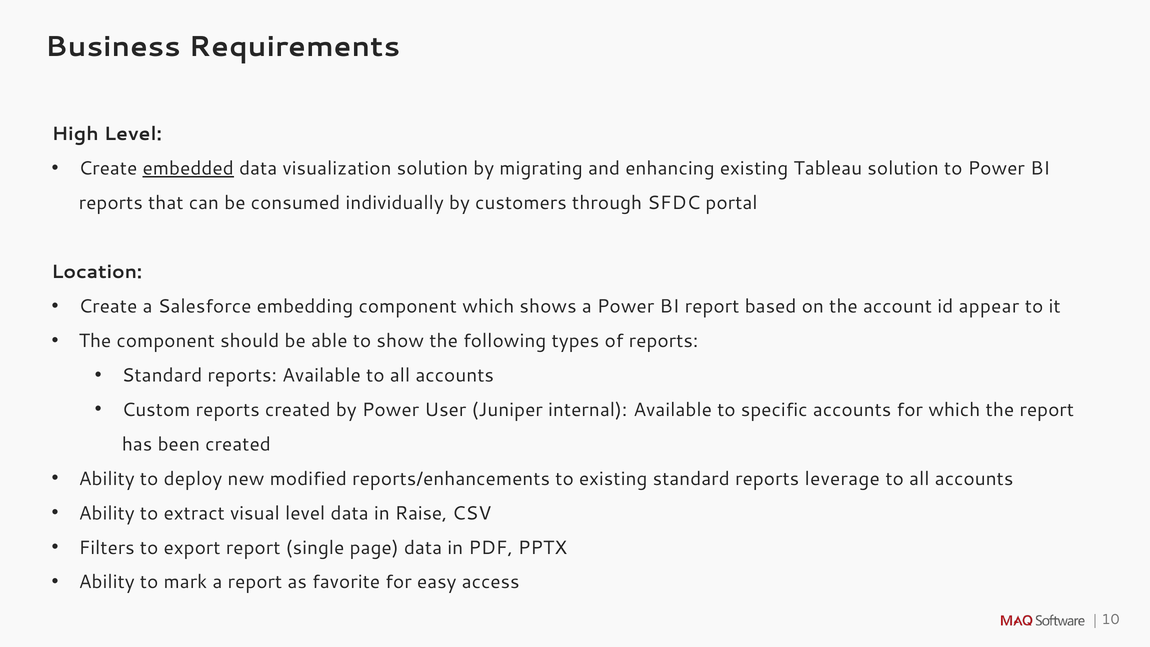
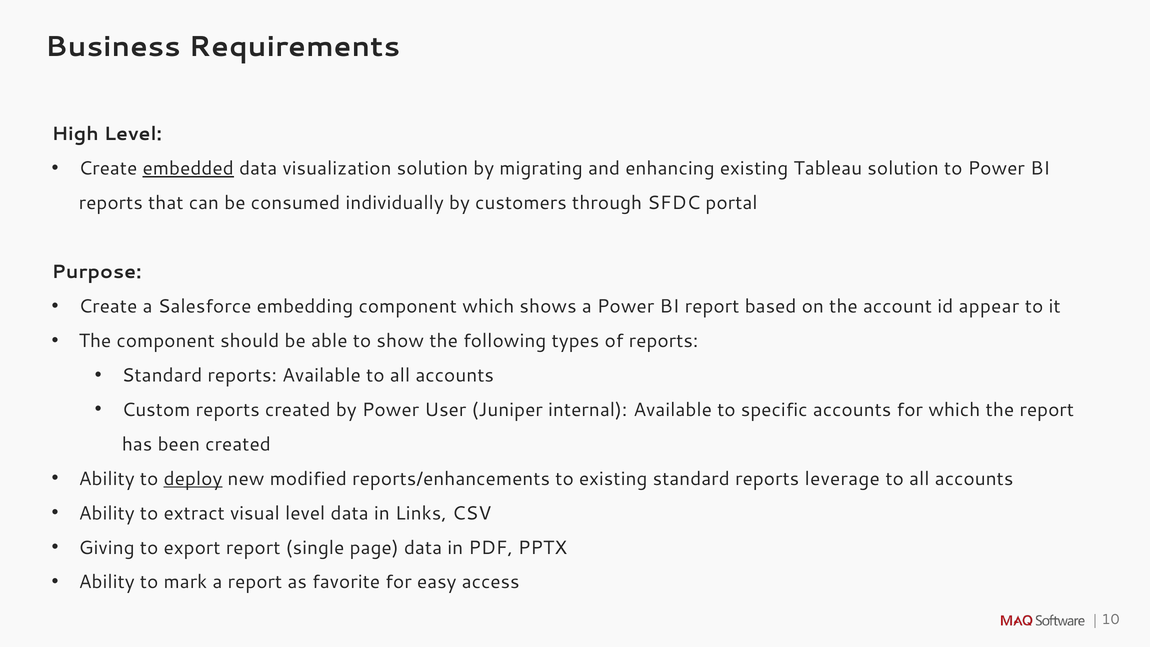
Location: Location -> Purpose (97, 272)
deploy underline: none -> present (193, 479)
Raise: Raise -> Links (421, 513)
Filters: Filters -> Giving (107, 548)
